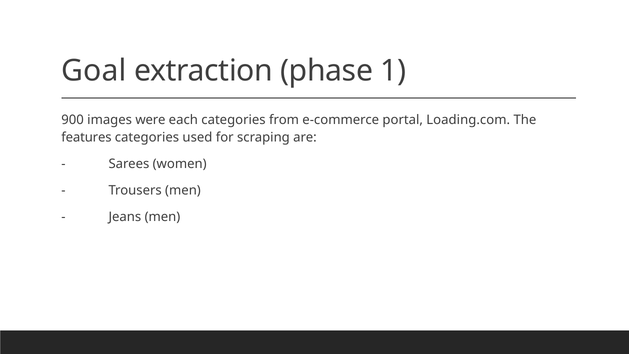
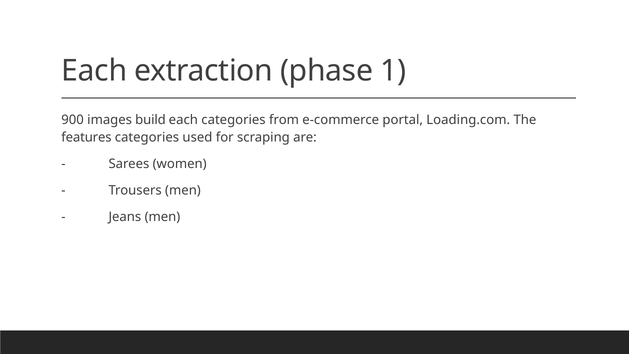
Goal: Goal -> Each (94, 71)
were: were -> build (150, 120)
